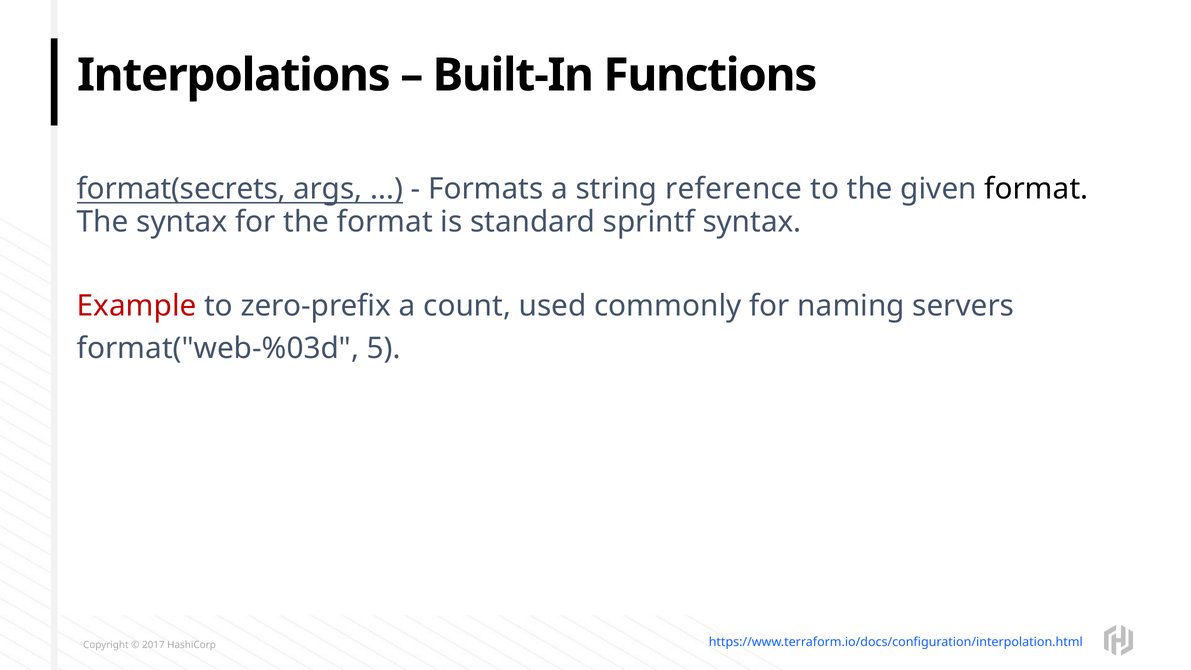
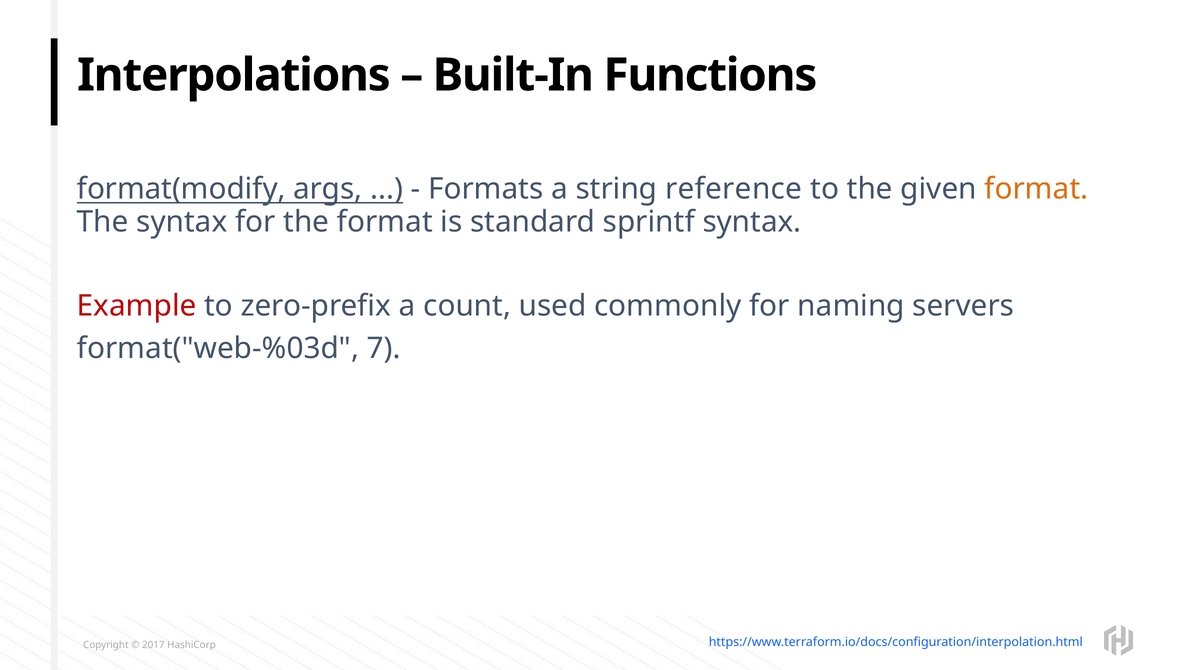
format(secrets: format(secrets -> format(modify (181, 189)
format colour: black -> orange (1036, 189)
5: 5 -> 7 (384, 348)
